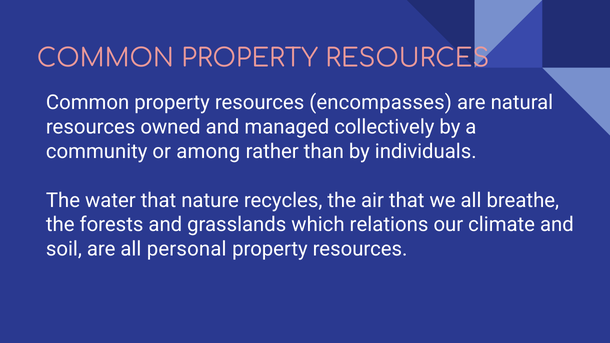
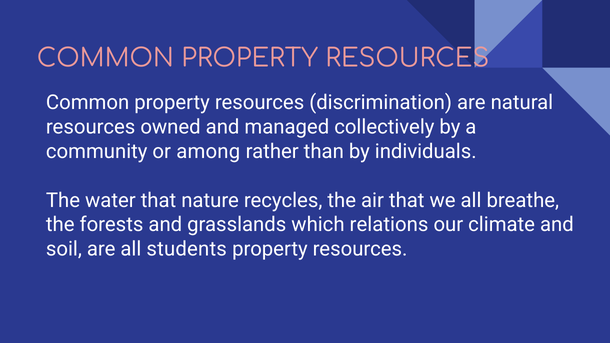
encompasses: encompasses -> discrimination (381, 103)
personal: personal -> students (187, 249)
